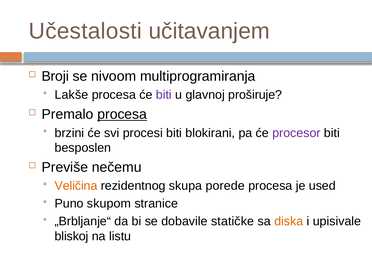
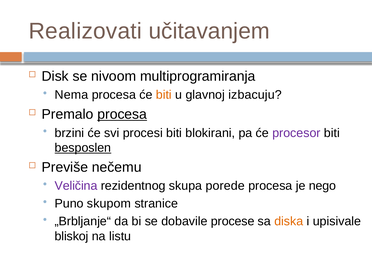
Učestalosti: Učestalosti -> Realizovati (85, 31)
Broji: Broji -> Disk (55, 76)
Lakše: Lakše -> Nema (71, 95)
biti colour: purple -> orange (164, 95)
proširuje: proširuje -> izbacuju (255, 95)
besposlen underline: none -> present (83, 148)
Veličina colour: orange -> purple (76, 186)
used: used -> nego (322, 186)
statičke: statičke -> procese (233, 221)
